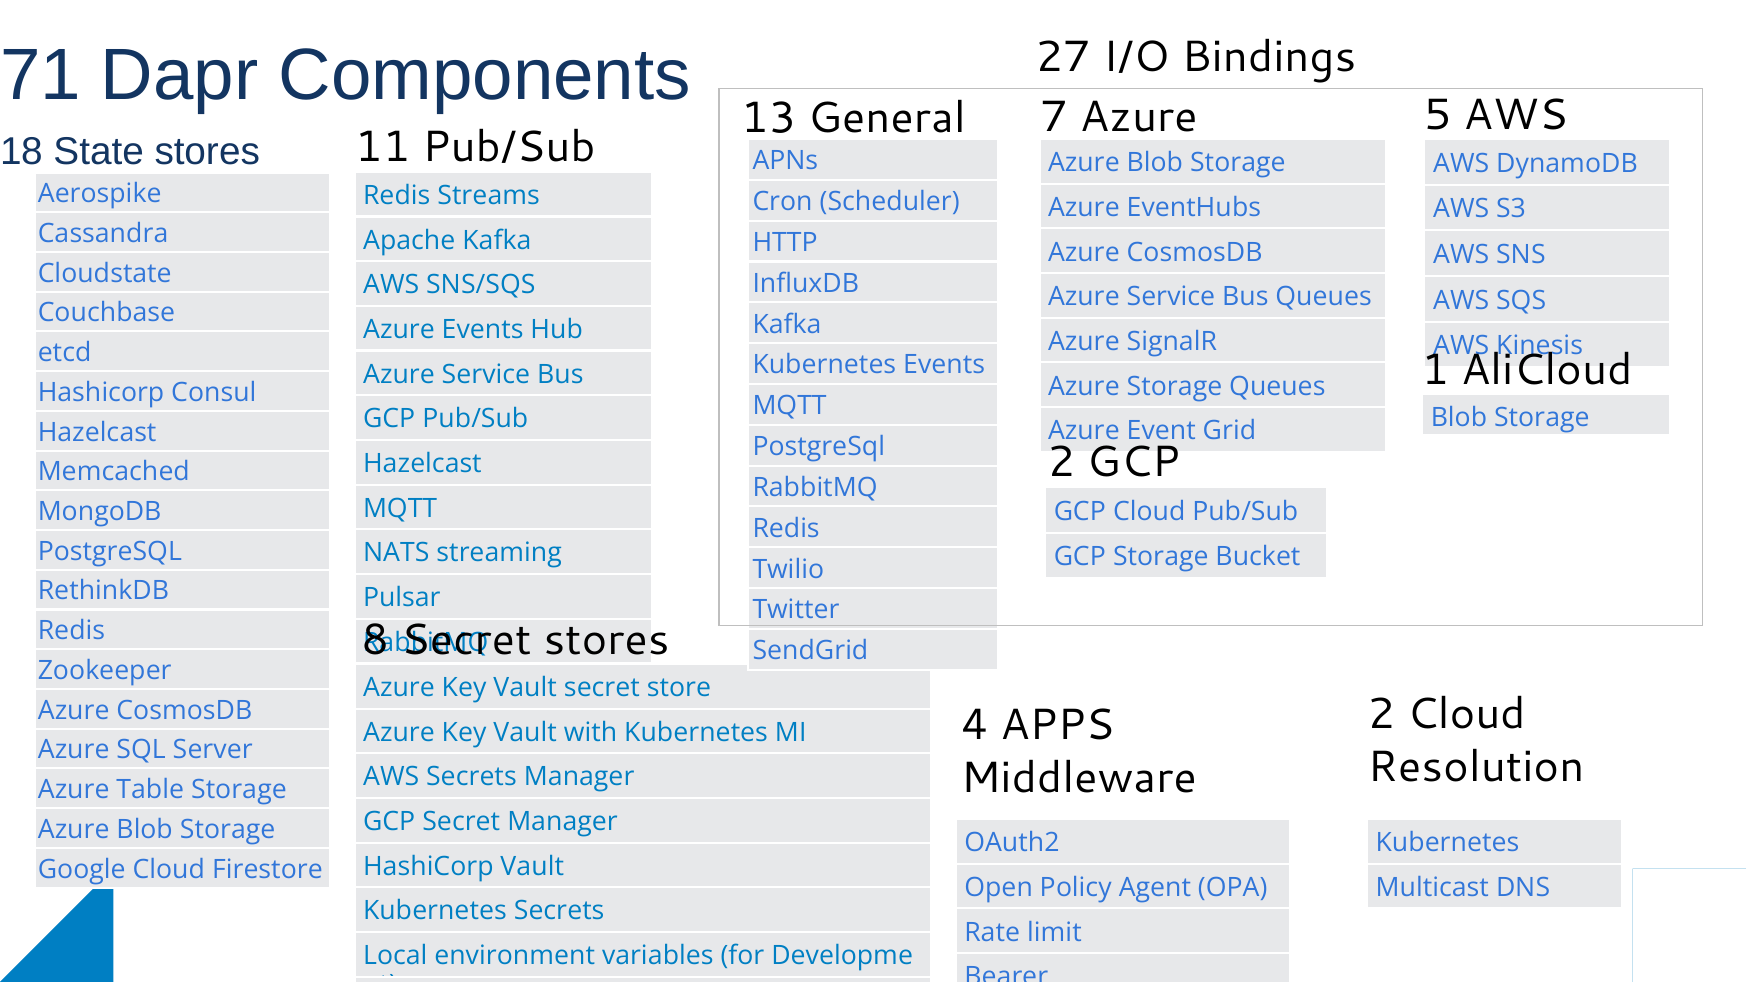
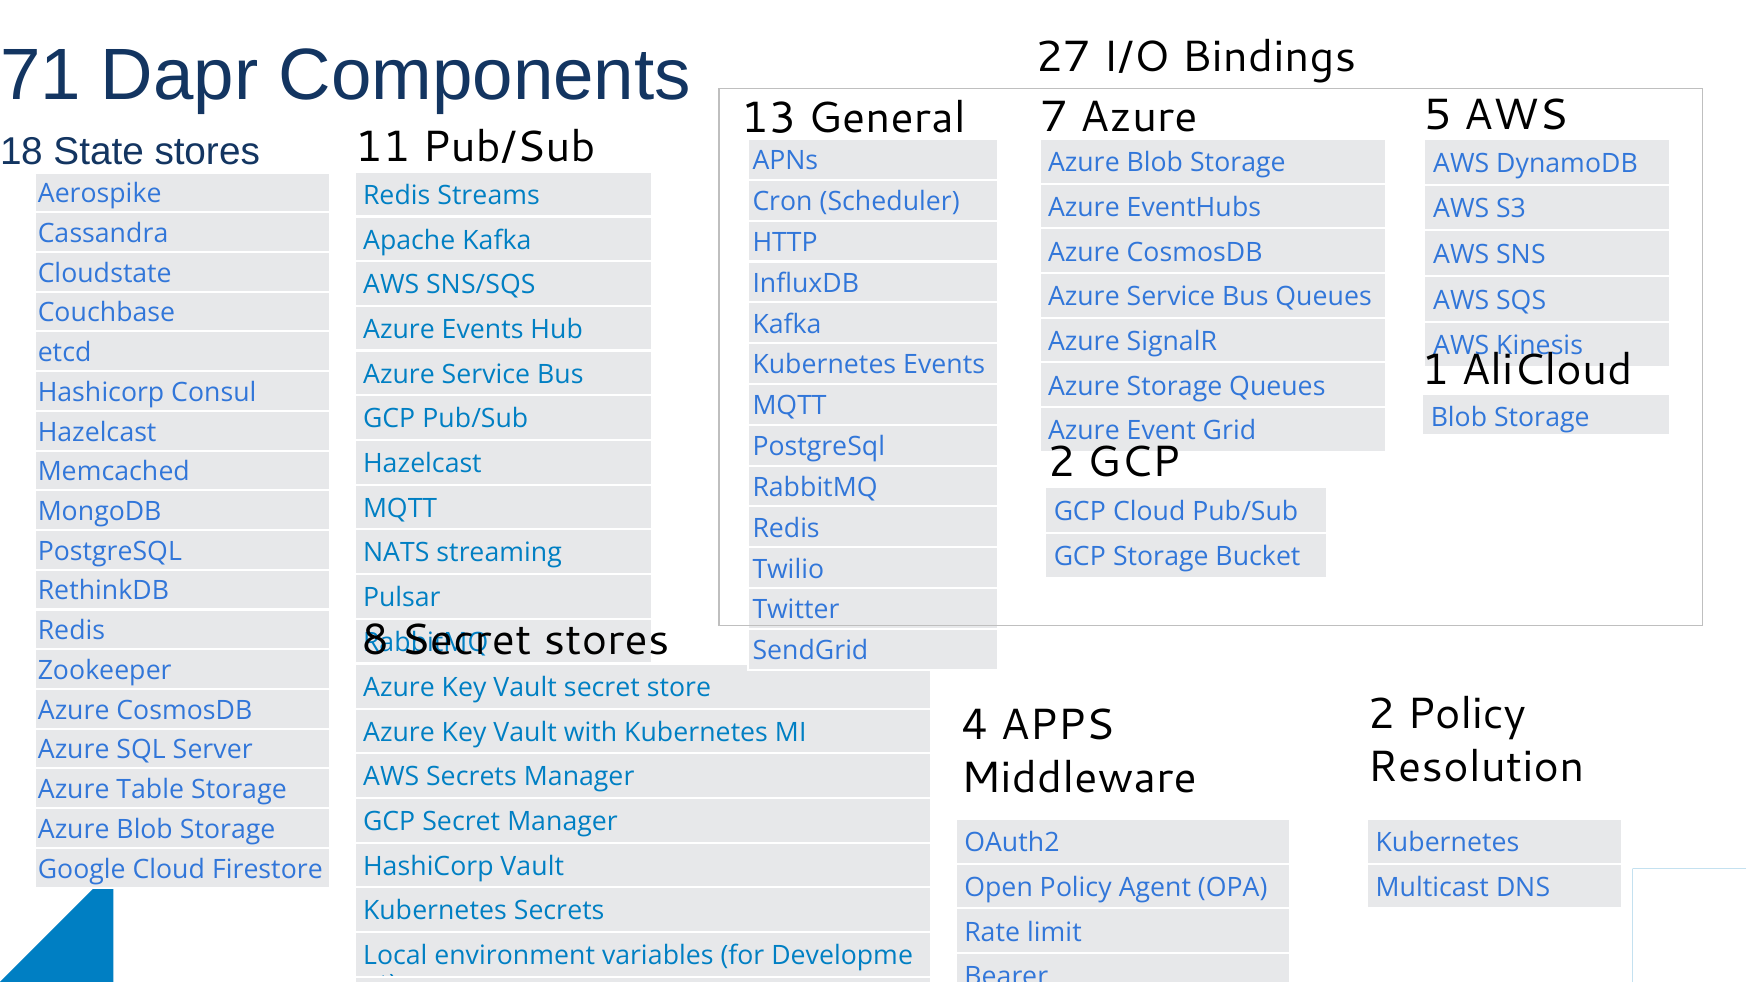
2 Cloud: Cloud -> Policy (1466, 715)
